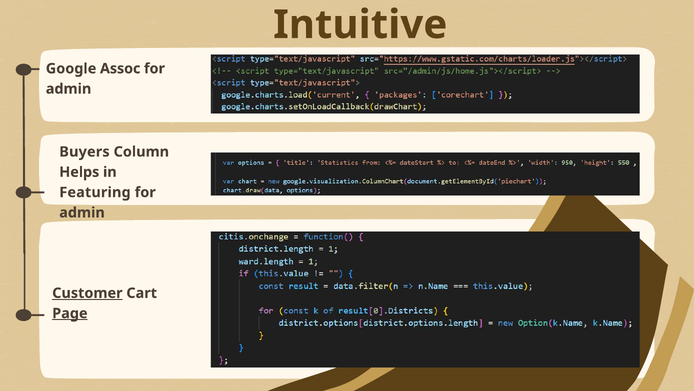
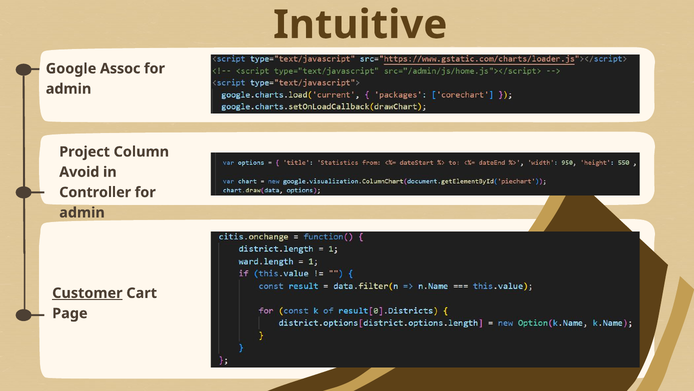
Buyers: Buyers -> Project (85, 152)
Helps: Helps -> Avoid (79, 172)
Featuring: Featuring -> Controller (95, 192)
Page underline: present -> none (70, 313)
